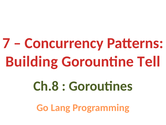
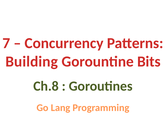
Tell: Tell -> Bits (149, 61)
